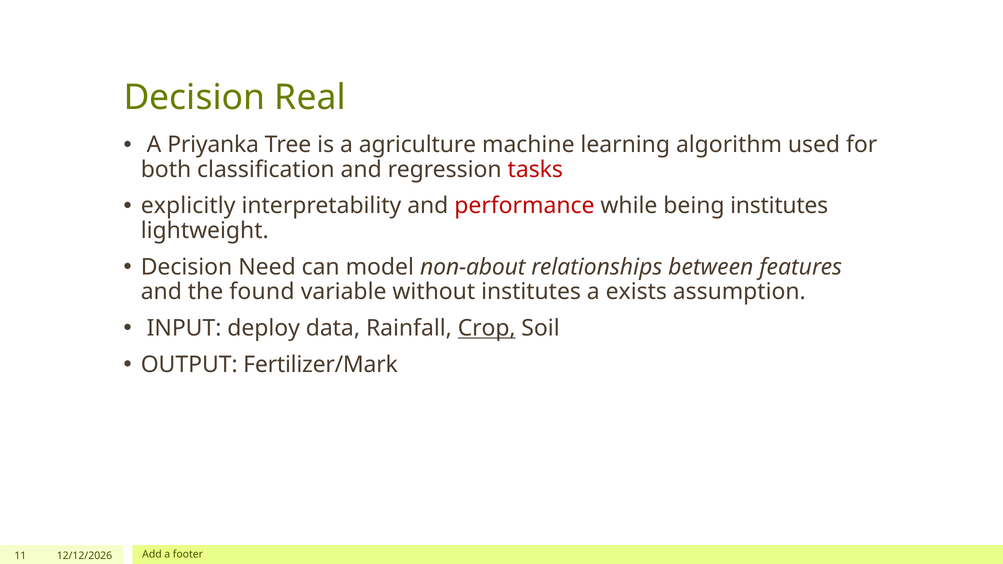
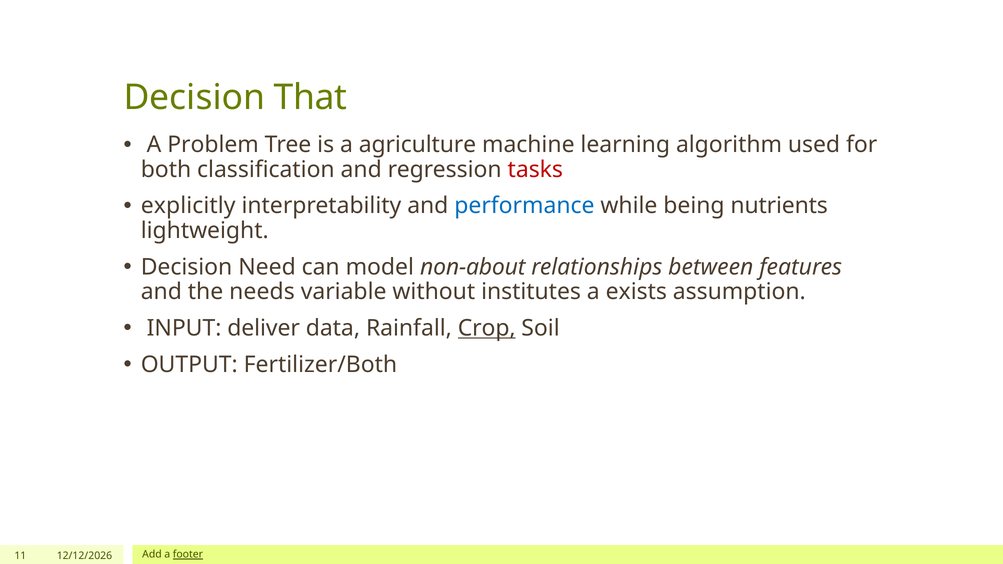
Real: Real -> That (310, 97)
Priyanka: Priyanka -> Problem (213, 145)
performance colour: red -> blue (524, 206)
being institutes: institutes -> nutrients (779, 206)
found: found -> needs (262, 292)
deploy: deploy -> deliver (264, 328)
Fertilizer/Mark: Fertilizer/Mark -> Fertilizer/Both (320, 365)
footer underline: none -> present (188, 555)
